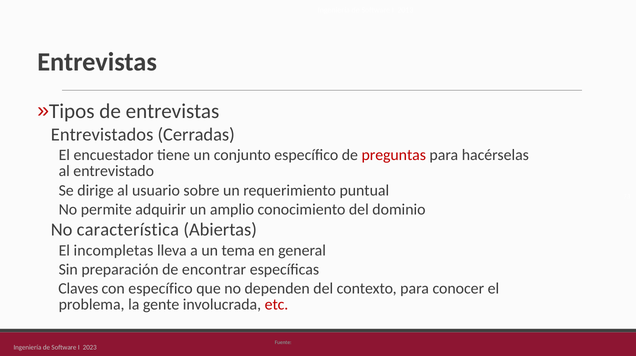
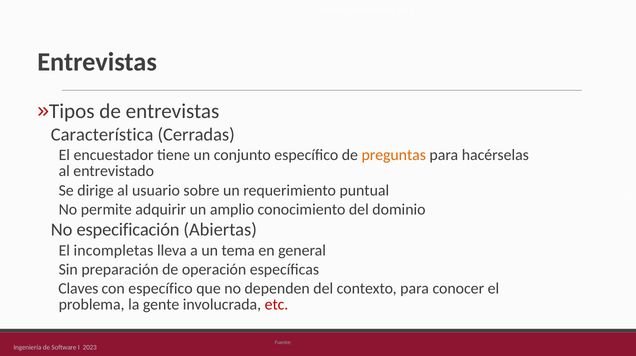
Entrevistados: Entrevistados -> Característica (102, 135)
preguntas colour: red -> orange (394, 155)
característica: característica -> especificación (128, 230)
encontrar: encontrar -> operación (214, 270)
